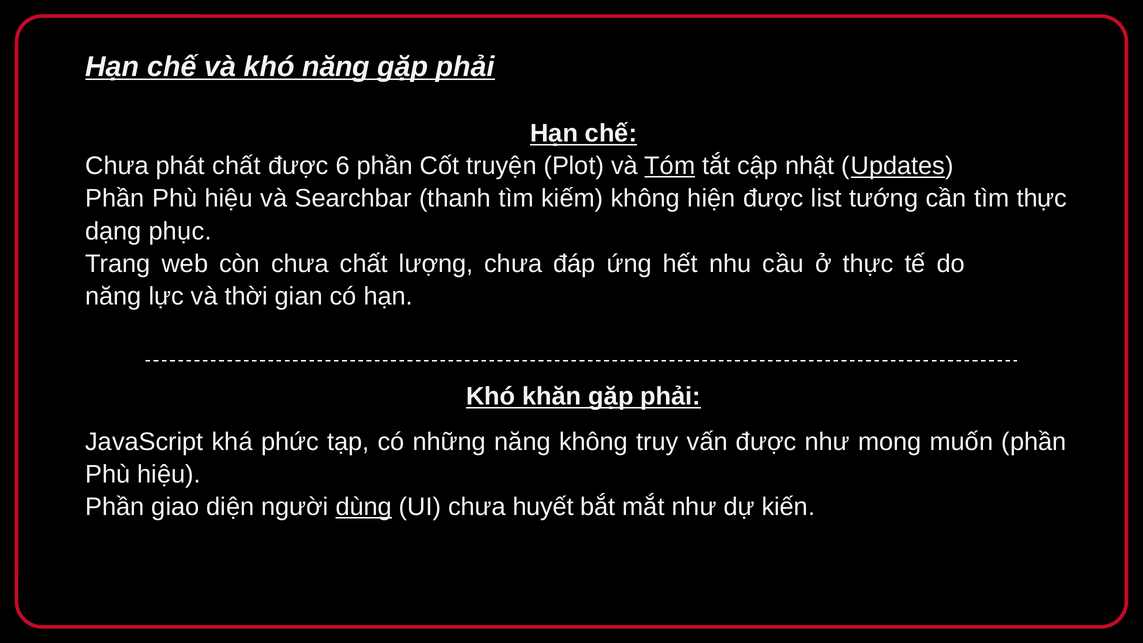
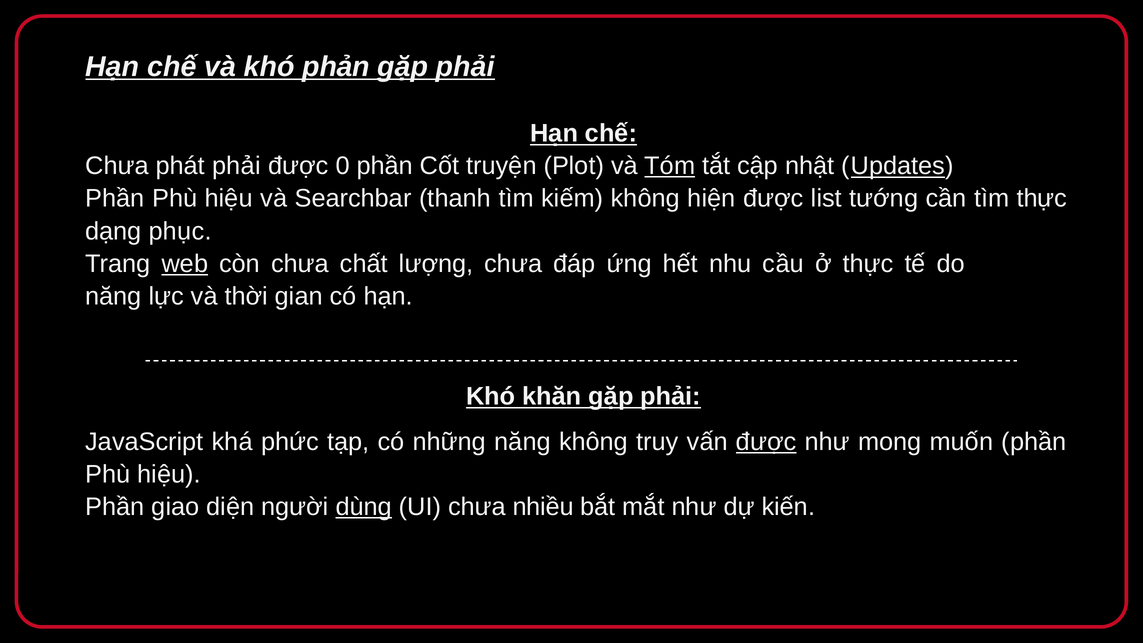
khó năng: năng -> phản (336, 67)
phát chất: chất -> phải (236, 166)
6: 6 -> 0 (343, 166)
web underline: none -> present (185, 264)
được underline: none -> present (766, 442)
huyết: huyết -> nhiều (543, 507)
